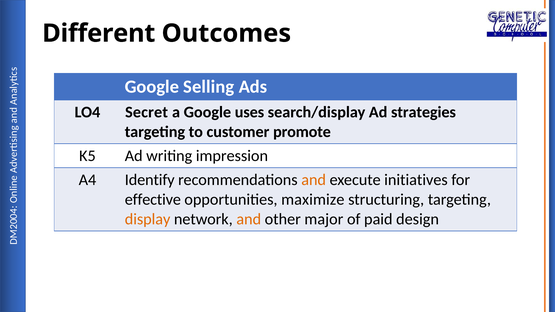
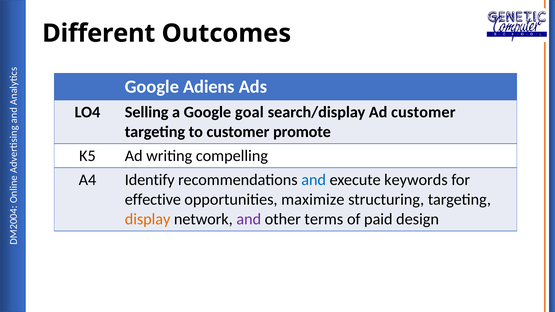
Selling: Selling -> Adiens (209, 87)
Secret: Secret -> Selling (147, 112)
uses: uses -> goal (249, 112)
Ad strategies: strategies -> customer (423, 112)
impression: impression -> compelling (232, 156)
and colour: orange -> blue (314, 180)
initiatives: initiatives -> keywords (416, 180)
and colour: orange -> purple (249, 219)
major: major -> terms (324, 219)
